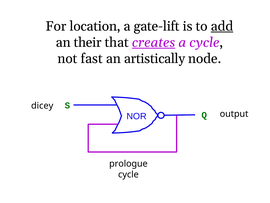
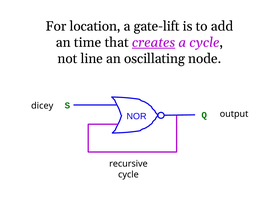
add underline: present -> none (222, 26)
their: their -> time (88, 42)
fast: fast -> line (92, 59)
artistically: artistically -> oscillating (155, 59)
prologue: prologue -> recursive (128, 163)
